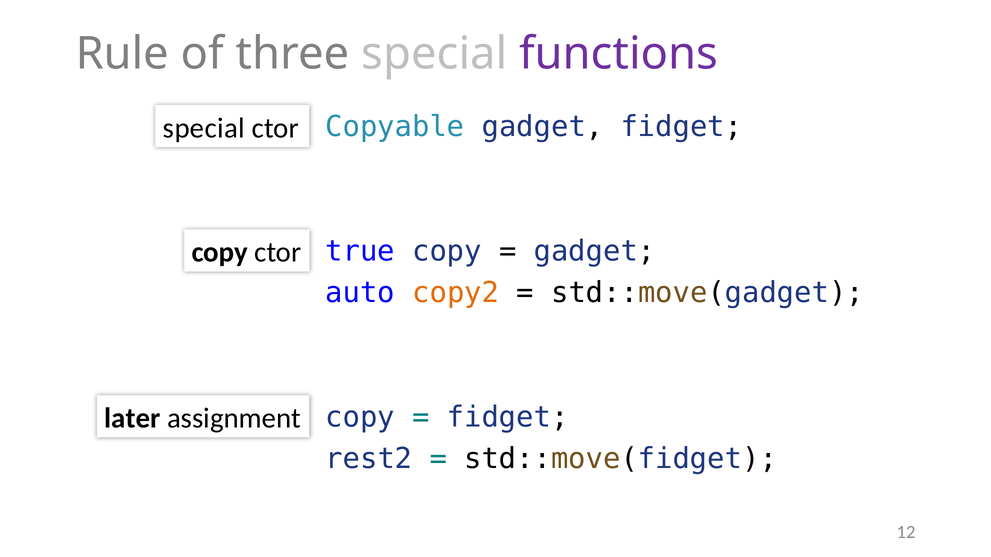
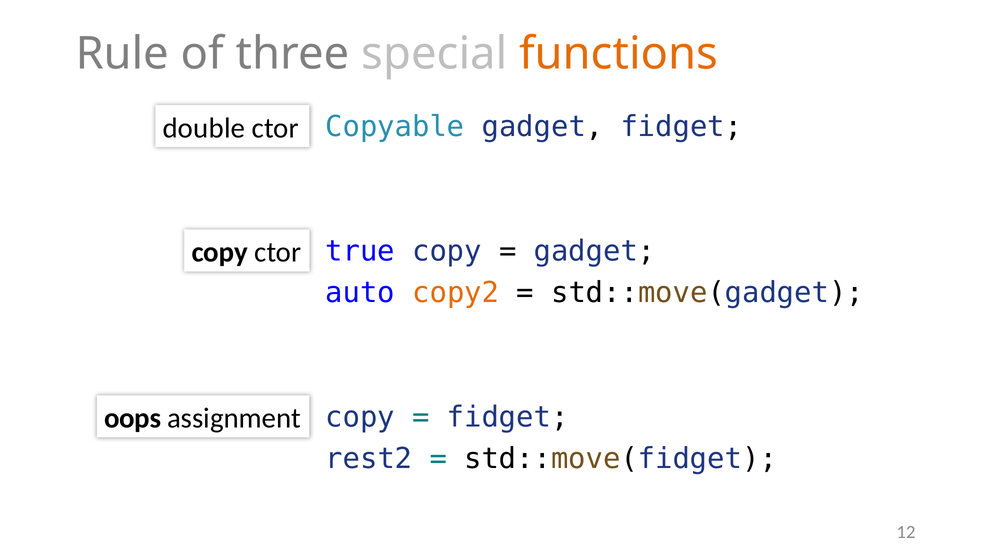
functions colour: purple -> orange (619, 54)
special: special -> double (204, 128)
later: later -> oops (133, 419)
